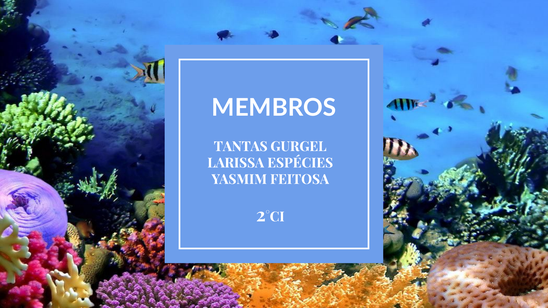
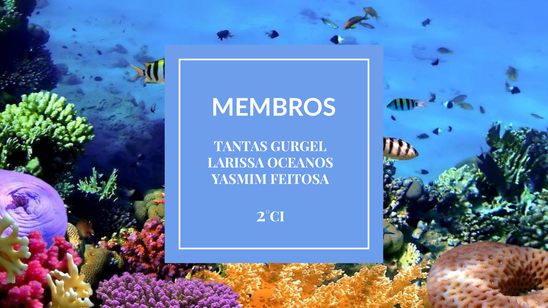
ESPÉCIES: ESPÉCIES -> OCEANOS (300, 163)
